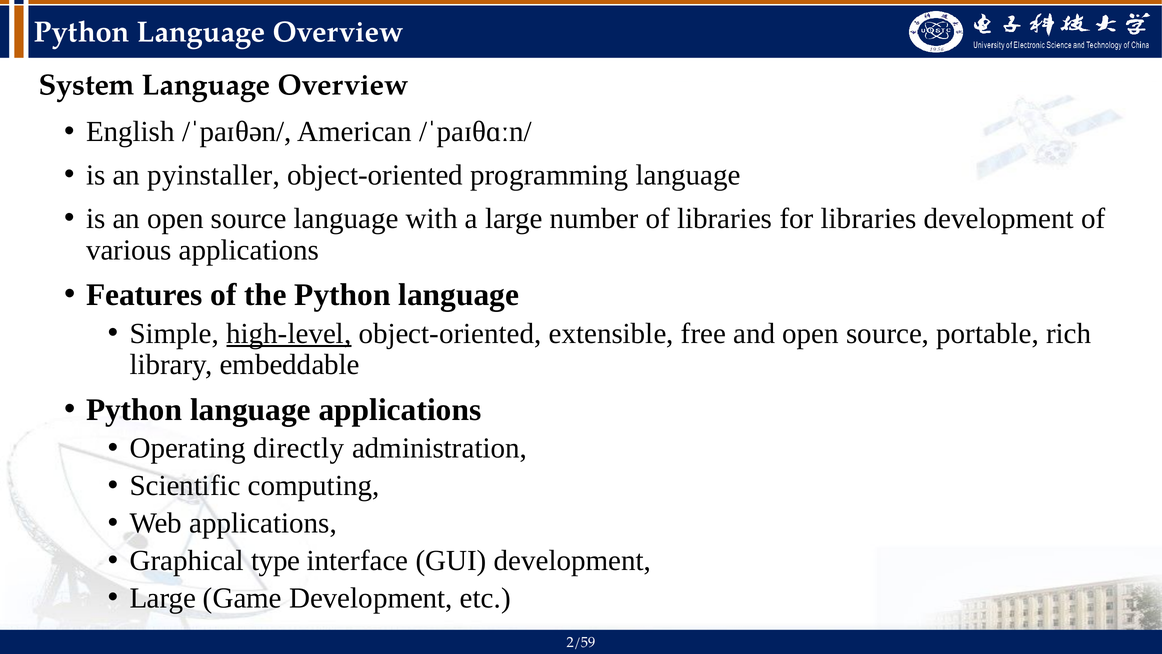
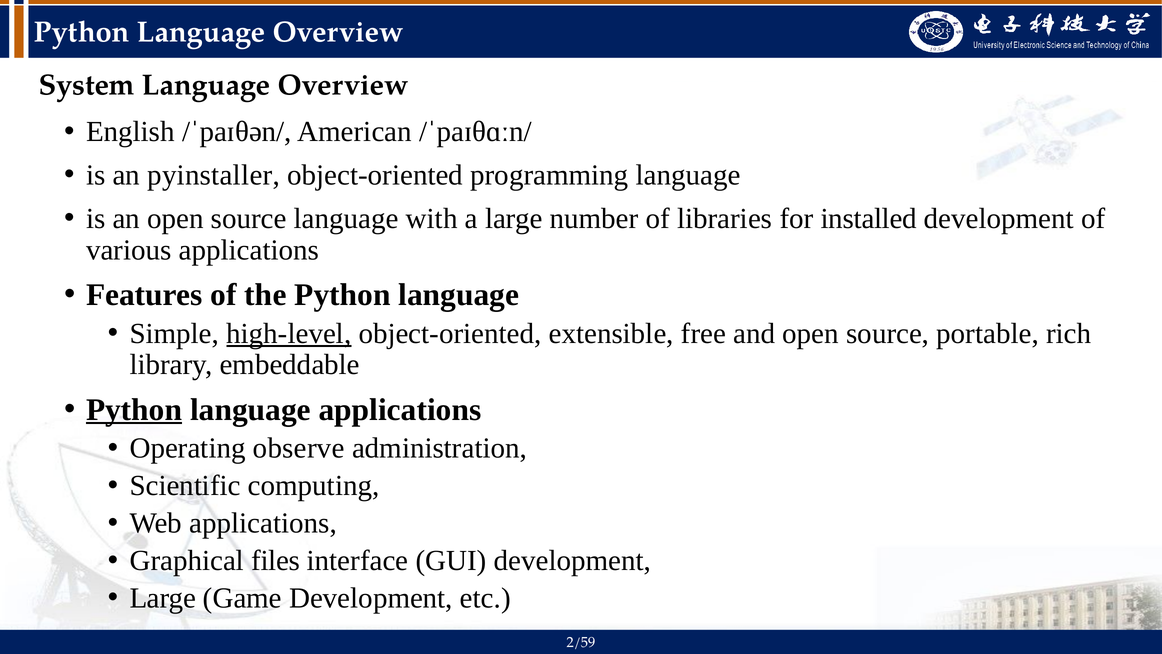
for libraries: libraries -> installed (869, 218)
Python underline: none -> present (134, 409)
directly: directly -> observe (299, 448)
type: type -> files (276, 560)
